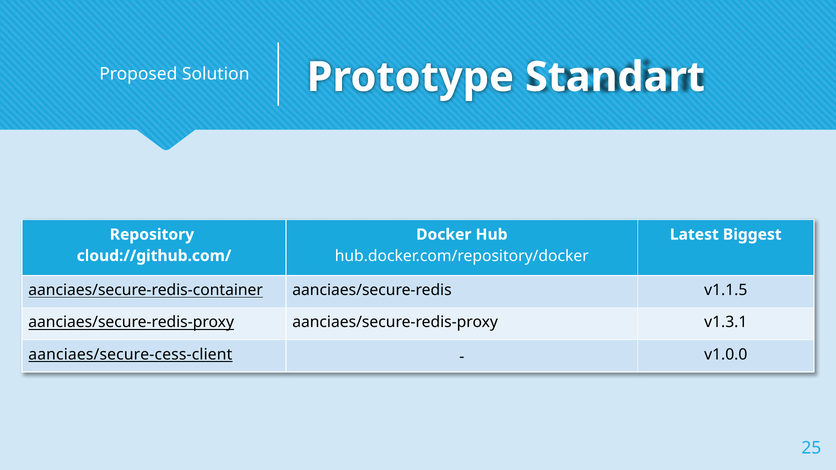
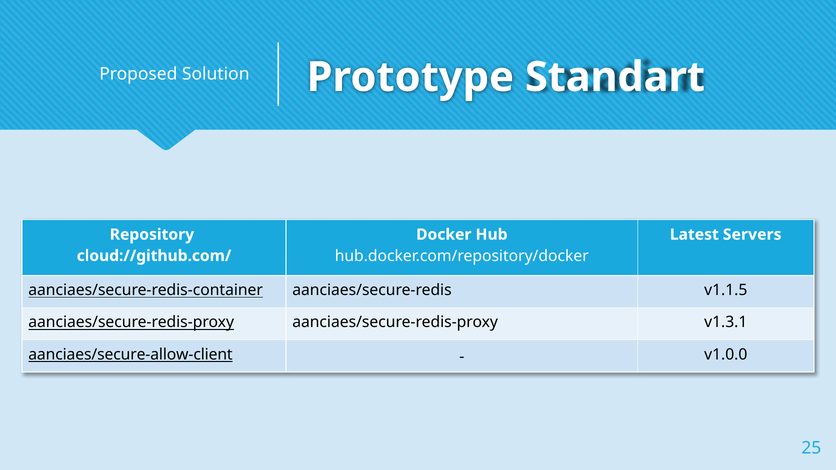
Biggest: Biggest -> Servers (752, 235)
aanciaes/secure-cess-client: aanciaes/secure-cess-client -> aanciaes/secure-allow-client (130, 355)
